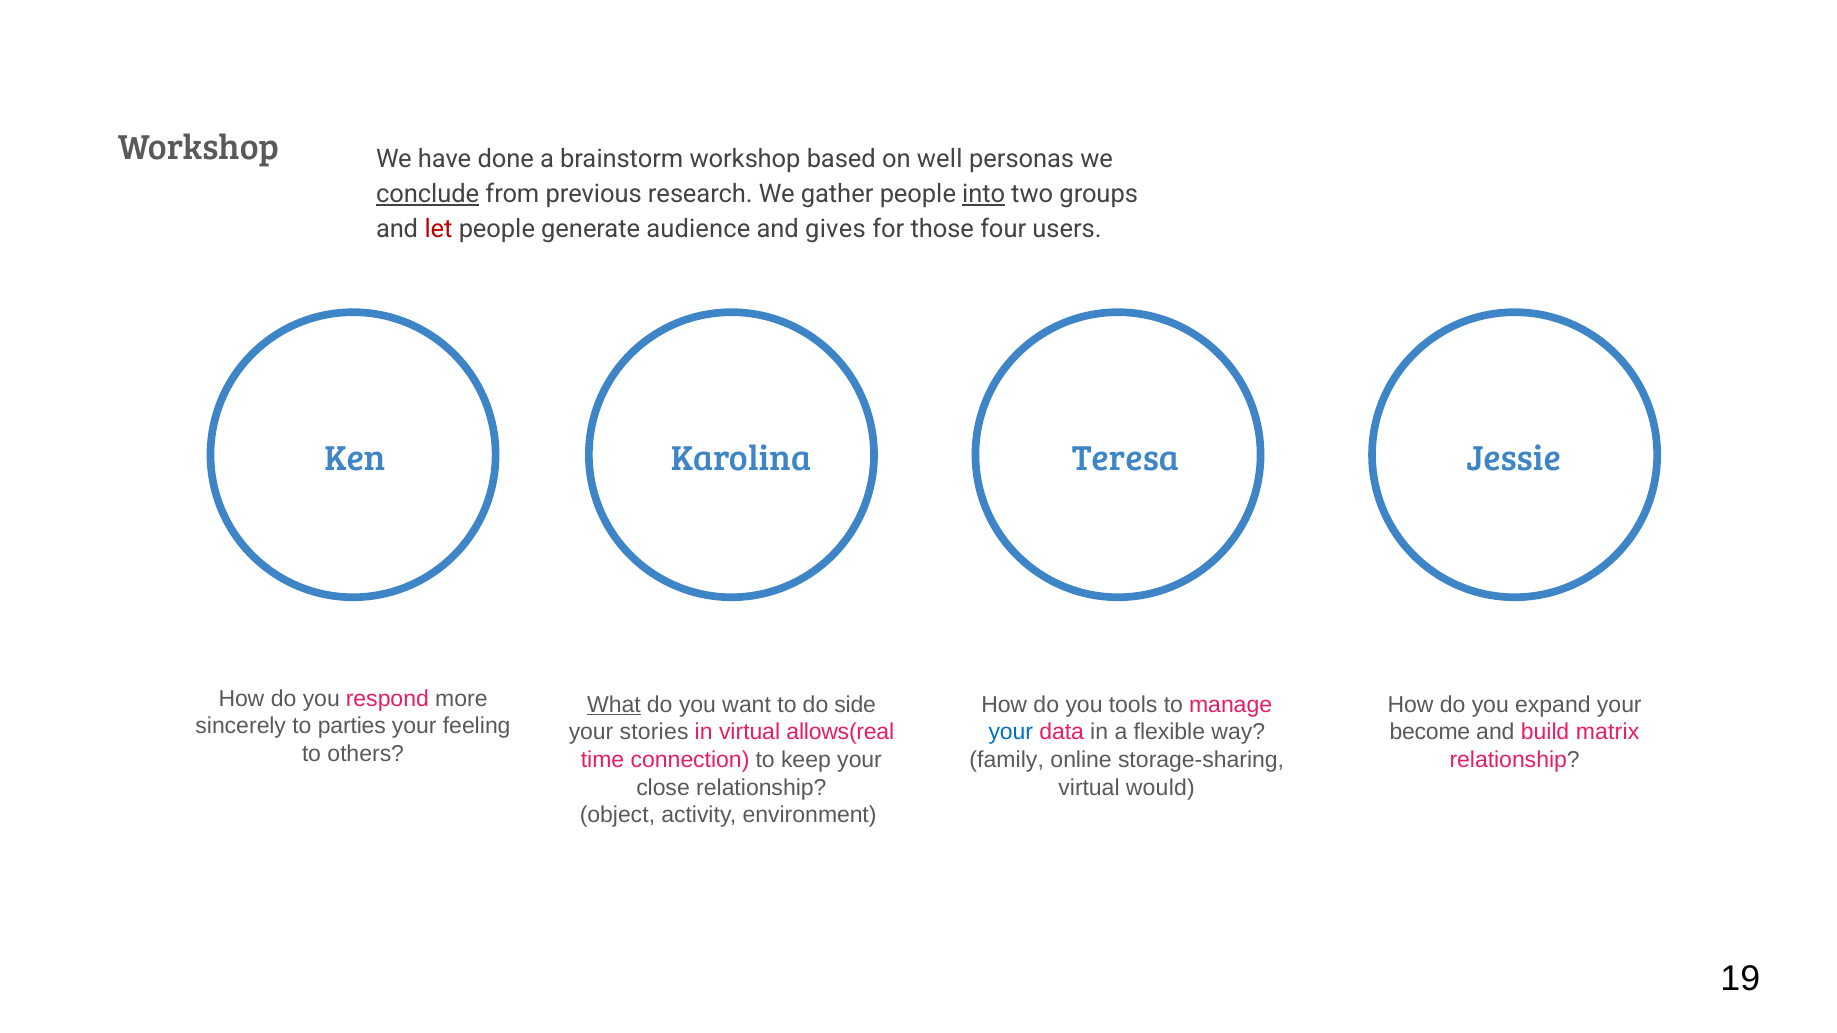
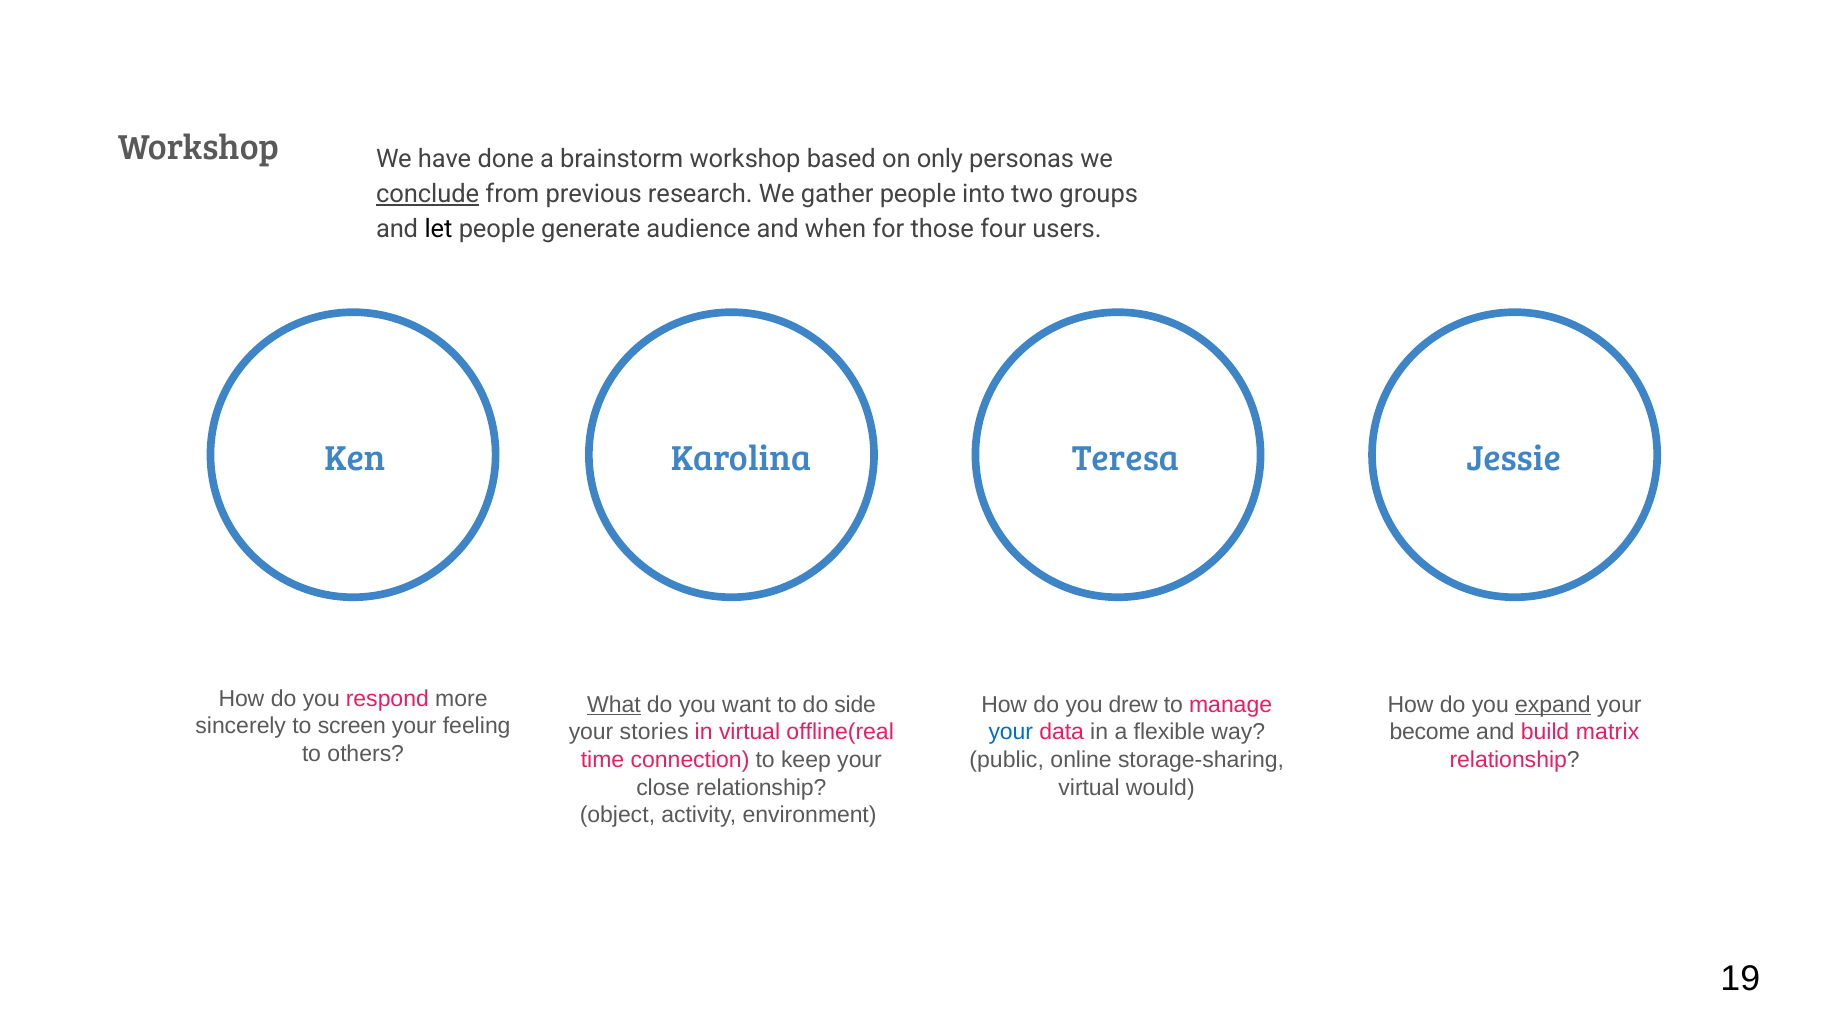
well: well -> only (940, 159)
into underline: present -> none (984, 194)
let colour: red -> black (439, 229)
gives: gives -> when (836, 229)
tools: tools -> drew (1133, 705)
expand underline: none -> present (1553, 705)
parties: parties -> screen (352, 726)
allows(real: allows(real -> offline(real (840, 732)
family: family -> public (1007, 760)
